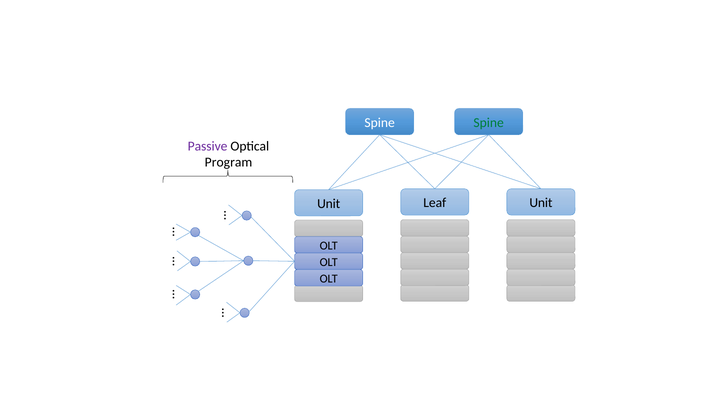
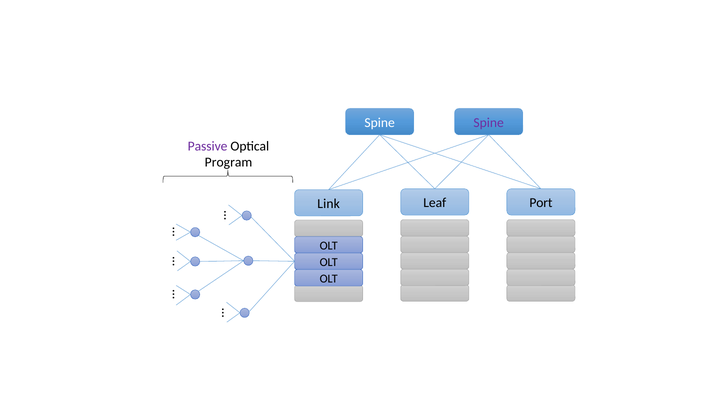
Spine colour: green -> purple (489, 122)
Unit: Unit -> Link (329, 203)
Leaf Unit: Unit -> Port (541, 202)
